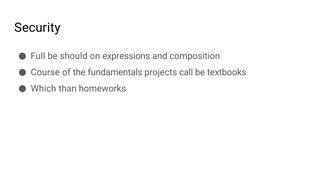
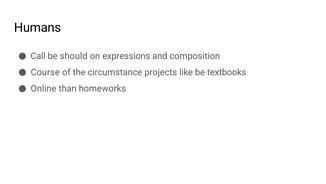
Security: Security -> Humans (38, 28)
Full: Full -> Call (38, 56)
fundamentals: fundamentals -> circumstance (115, 72)
call: call -> like (186, 72)
Which: Which -> Online (44, 88)
